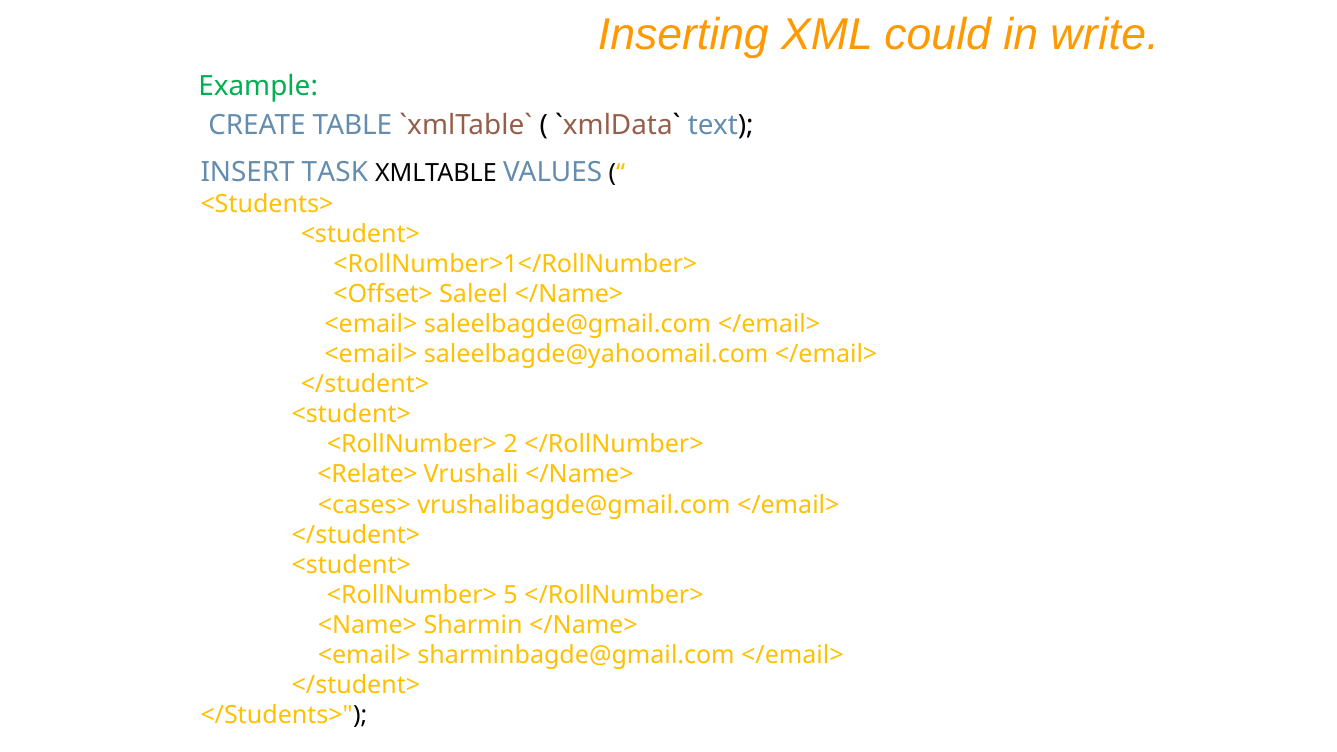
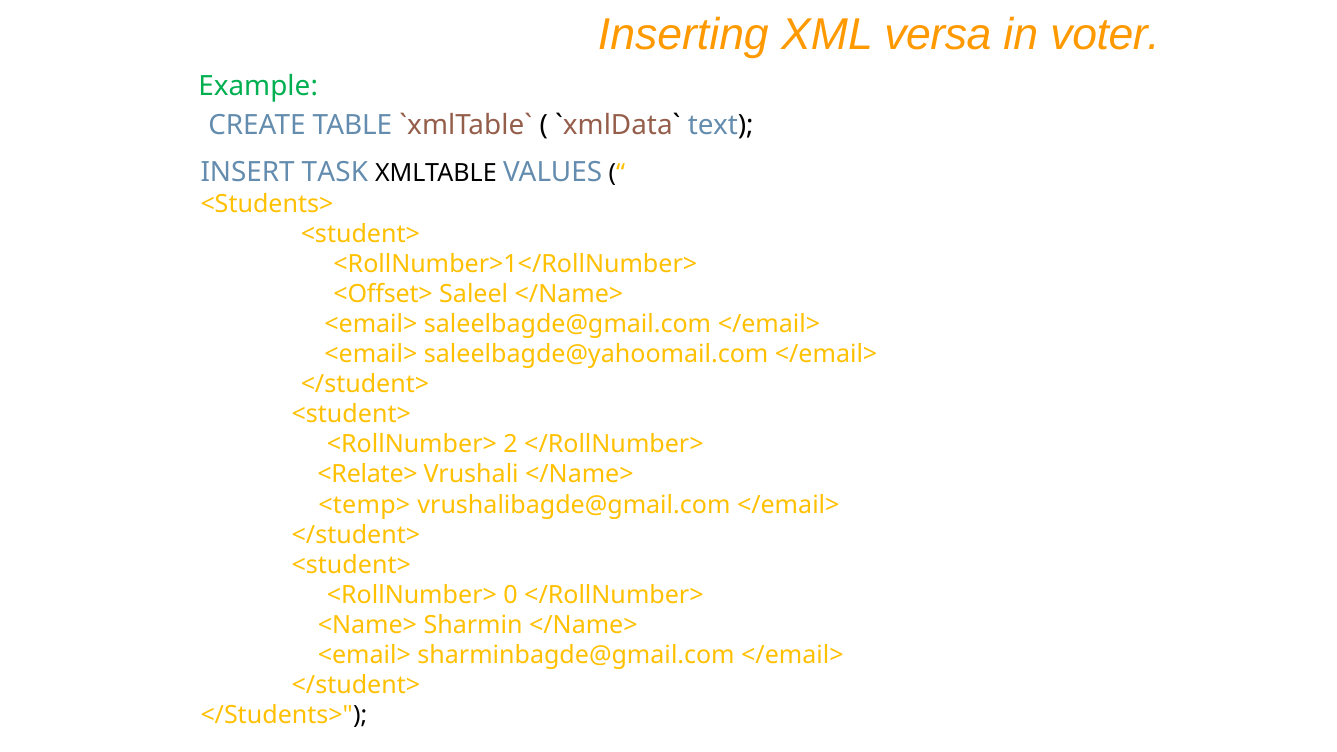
could: could -> versa (938, 35)
write: write -> voter (1105, 35)
<cases>: <cases> -> <temp> (364, 505)
5: 5 -> 0 (511, 595)
